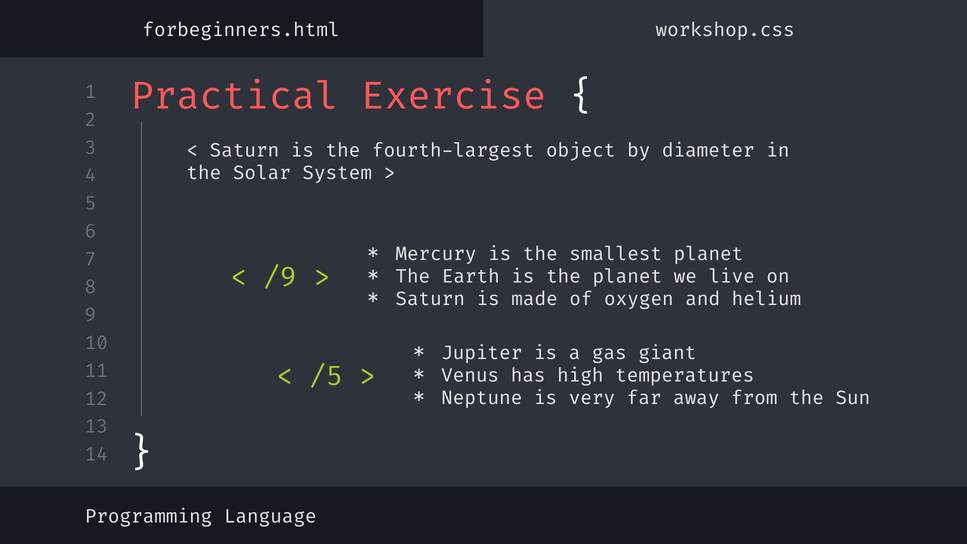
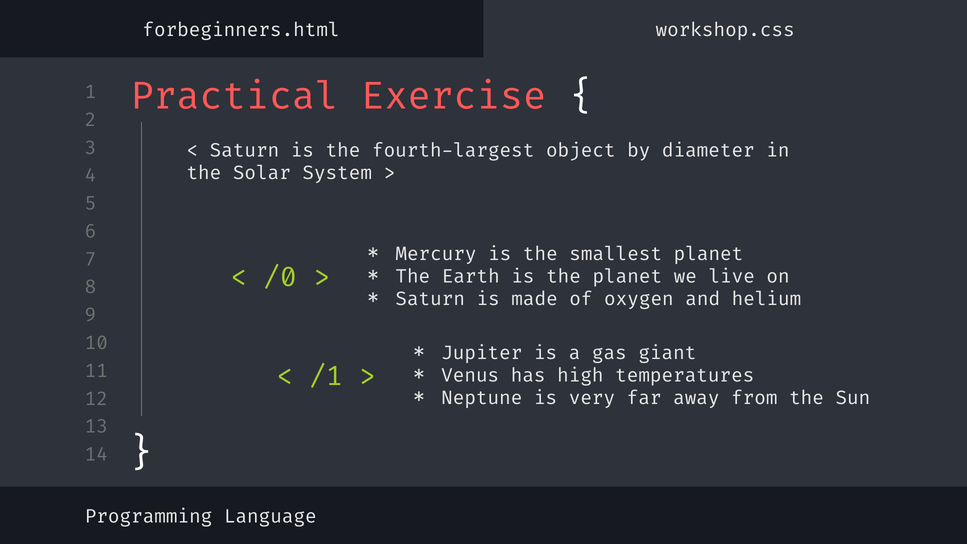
/9: /9 -> /0 (280, 277)
/5: /5 -> /1 (326, 376)
